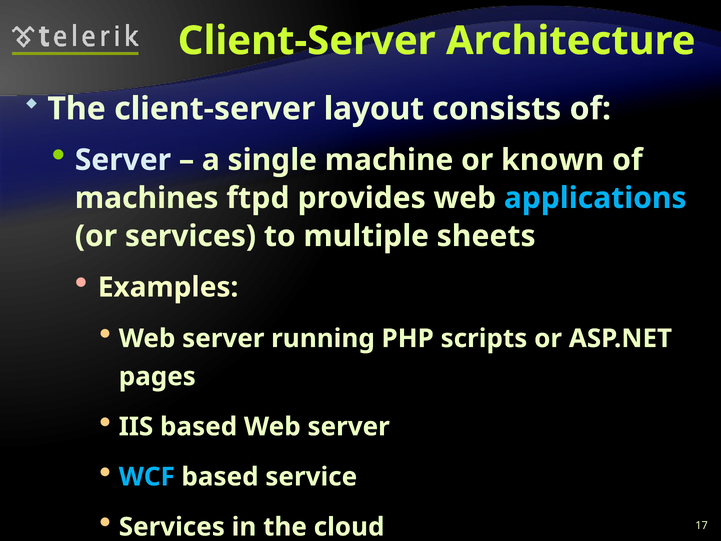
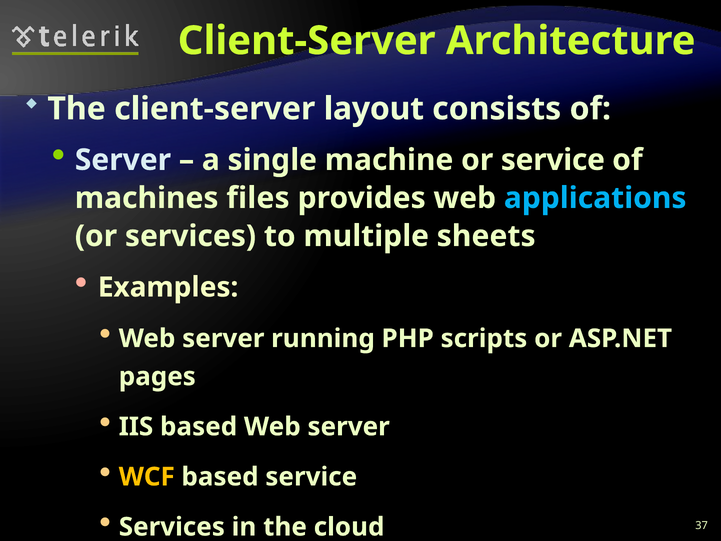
or known: known -> service (553, 160)
ftpd: ftpd -> files (258, 198)
WCF colour: light blue -> yellow (147, 477)
17: 17 -> 37 (702, 526)
